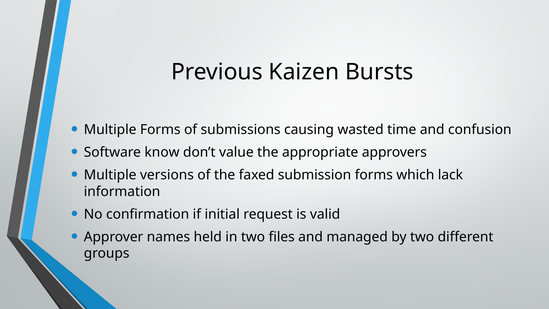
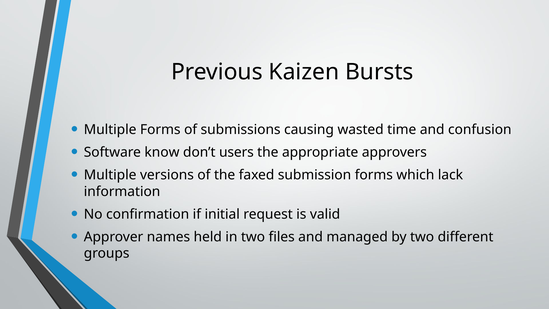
value: value -> users (236, 152)
